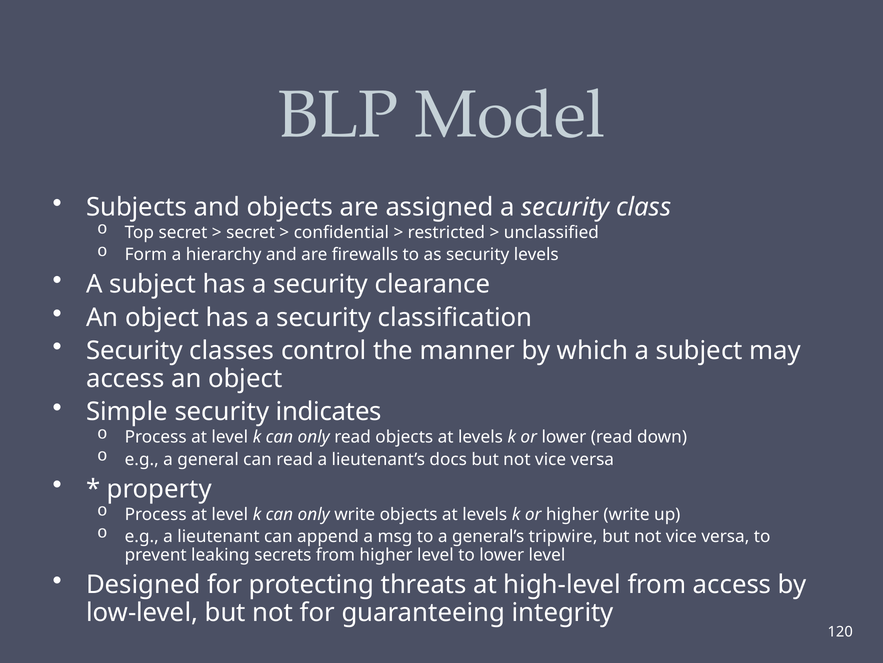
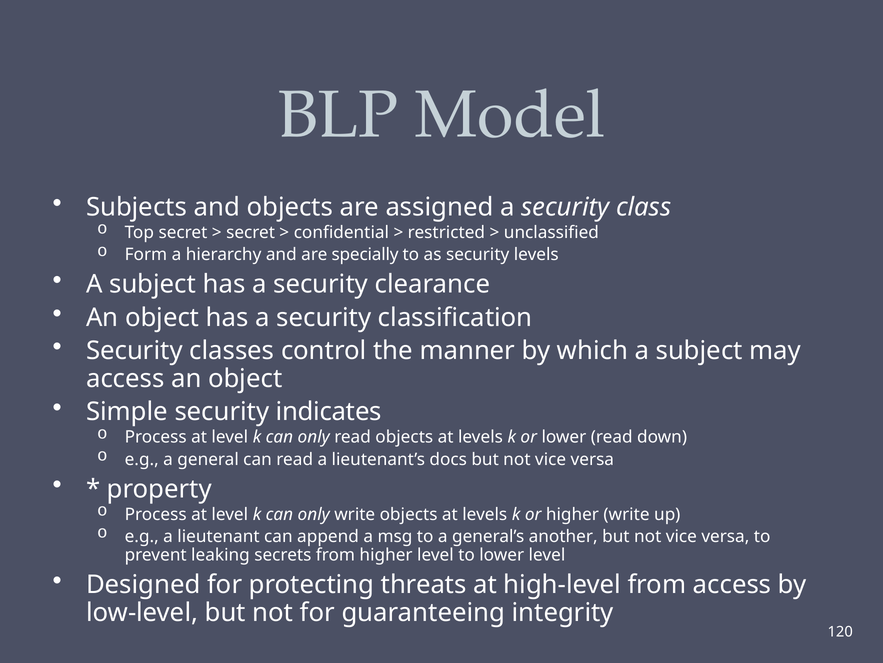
firewalls: firewalls -> specially (365, 255)
tripwire: tripwire -> another (563, 536)
